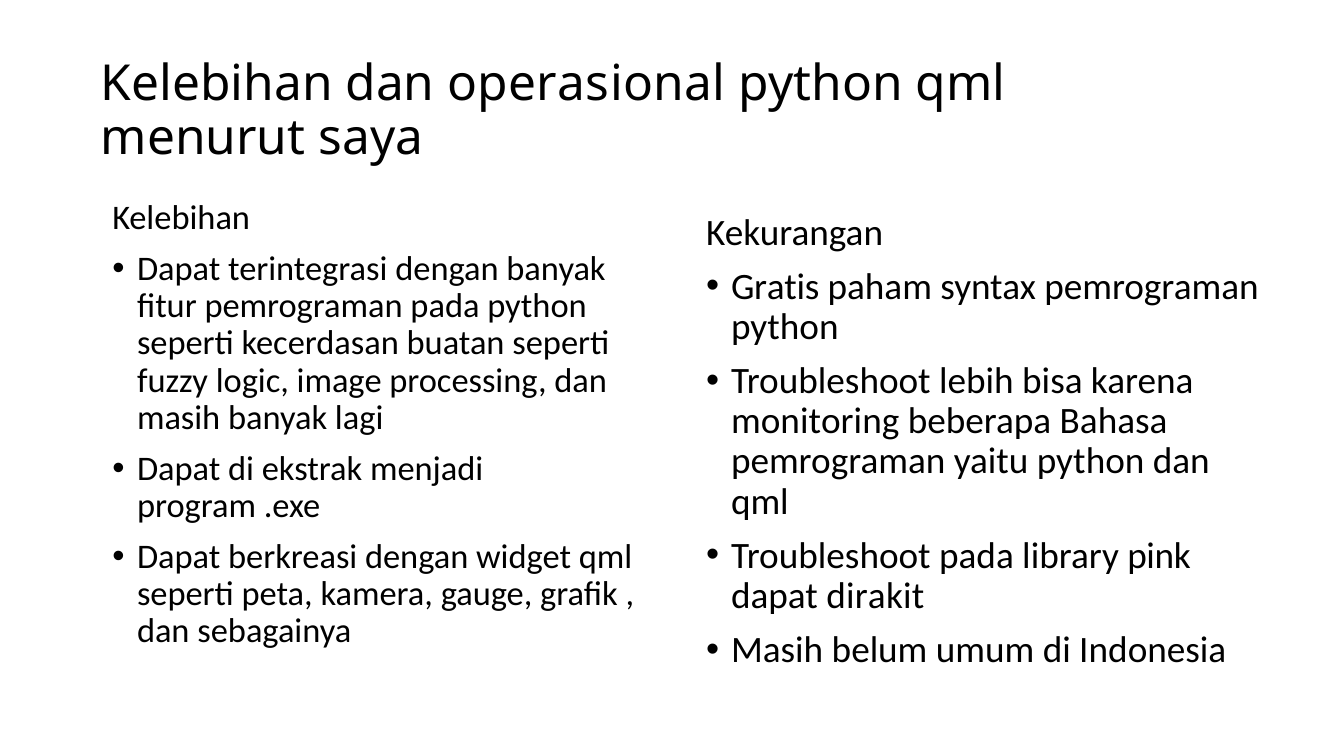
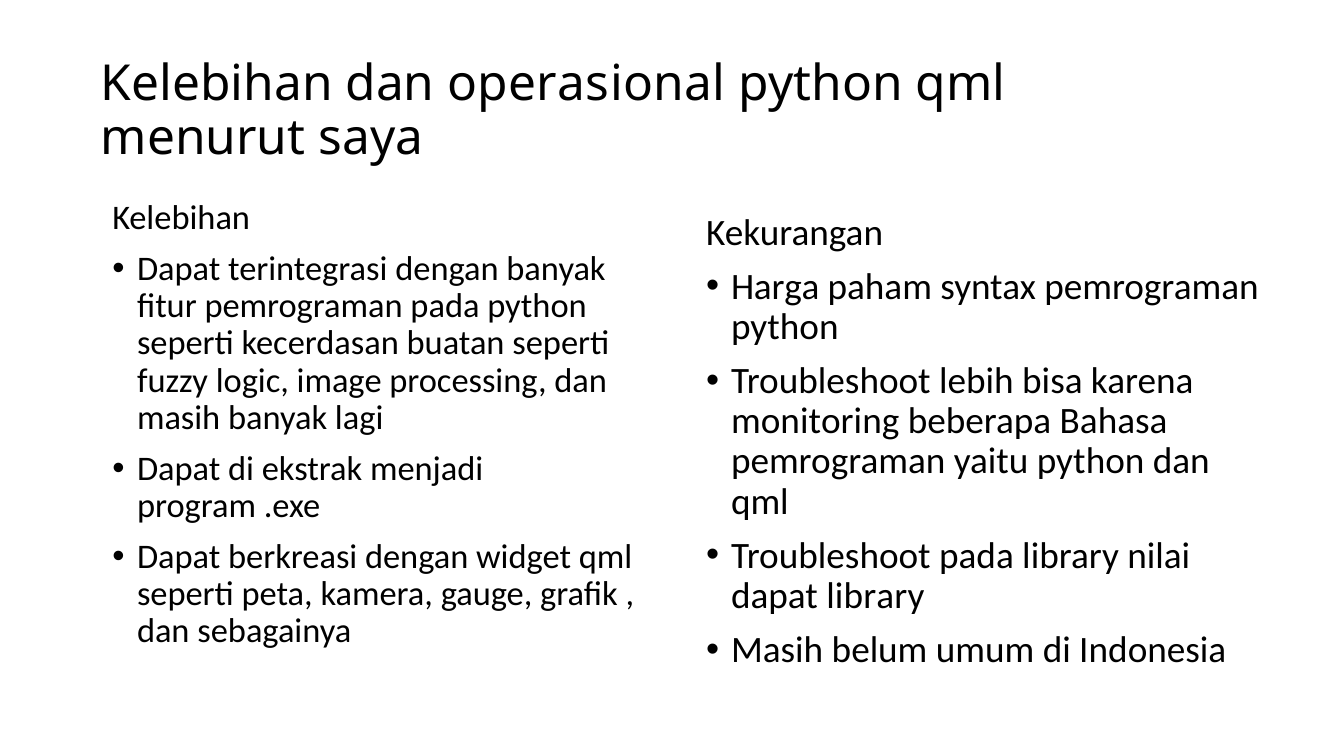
Gratis: Gratis -> Harga (775, 287)
pink: pink -> nilai (1159, 556)
dapat dirakit: dirakit -> library (875, 596)
